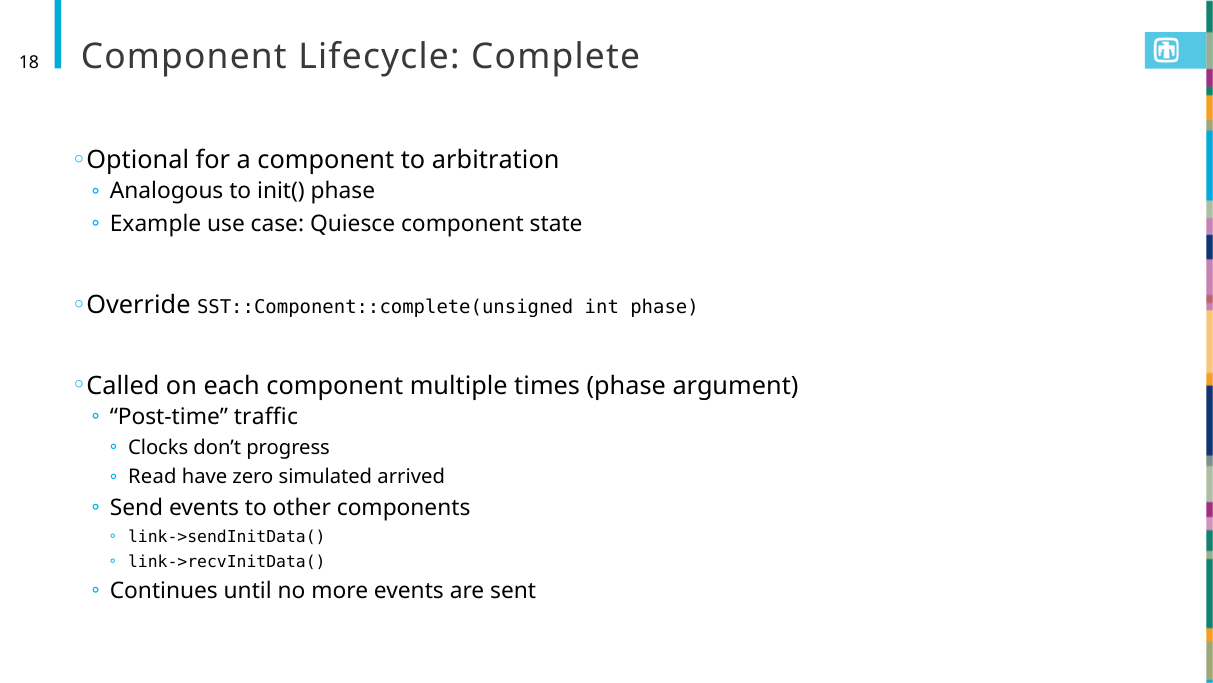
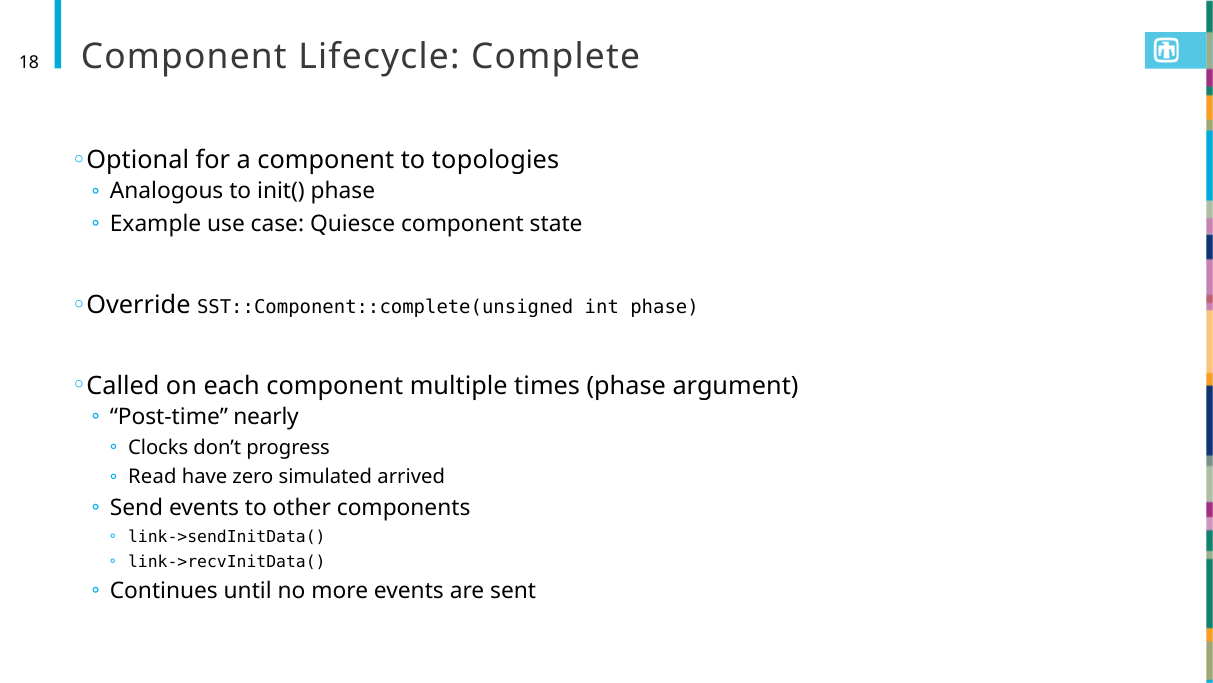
arbitration: arbitration -> topologies (496, 160)
traffic: traffic -> nearly (266, 416)
